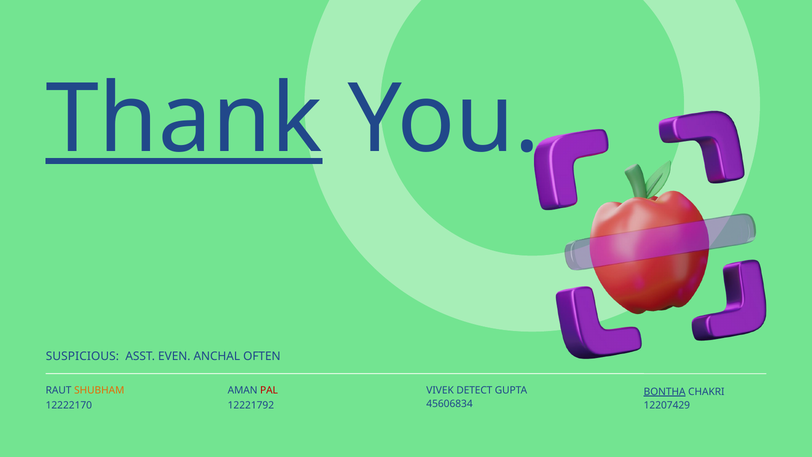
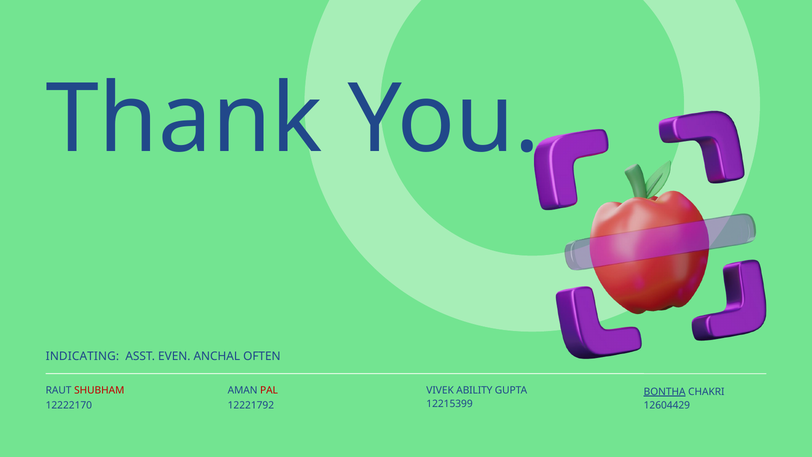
Thank underline: present -> none (184, 120)
SUSPICIOUS: SUSPICIOUS -> INDICATING (82, 356)
SHUBHAM colour: orange -> red (99, 390)
DETECT: DETECT -> ABILITY (474, 390)
45606834: 45606834 -> 12215399 (450, 404)
12207429: 12207429 -> 12604429 (667, 405)
